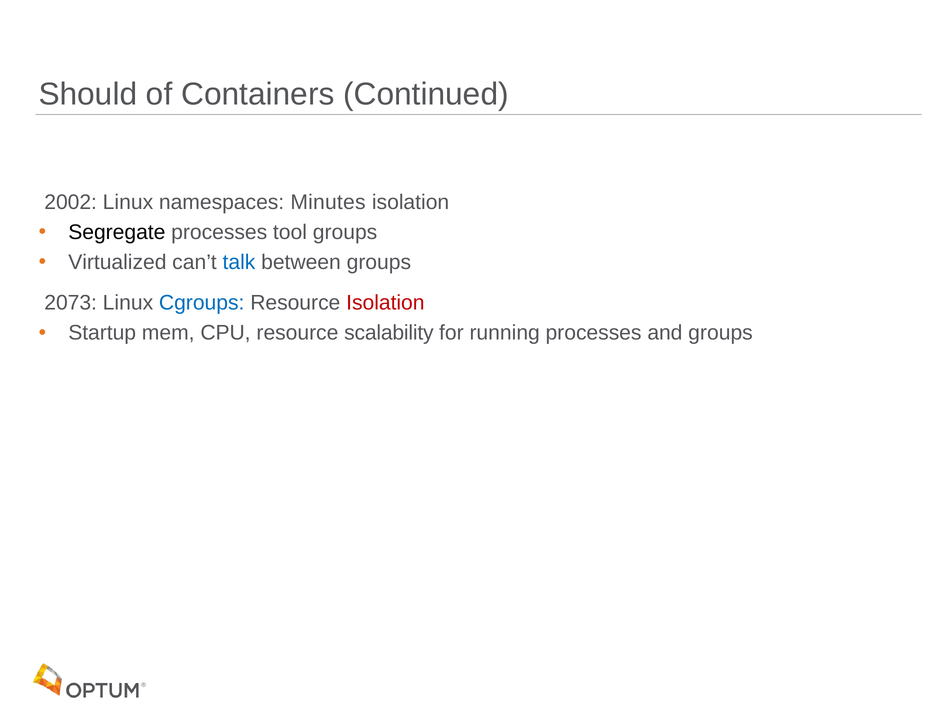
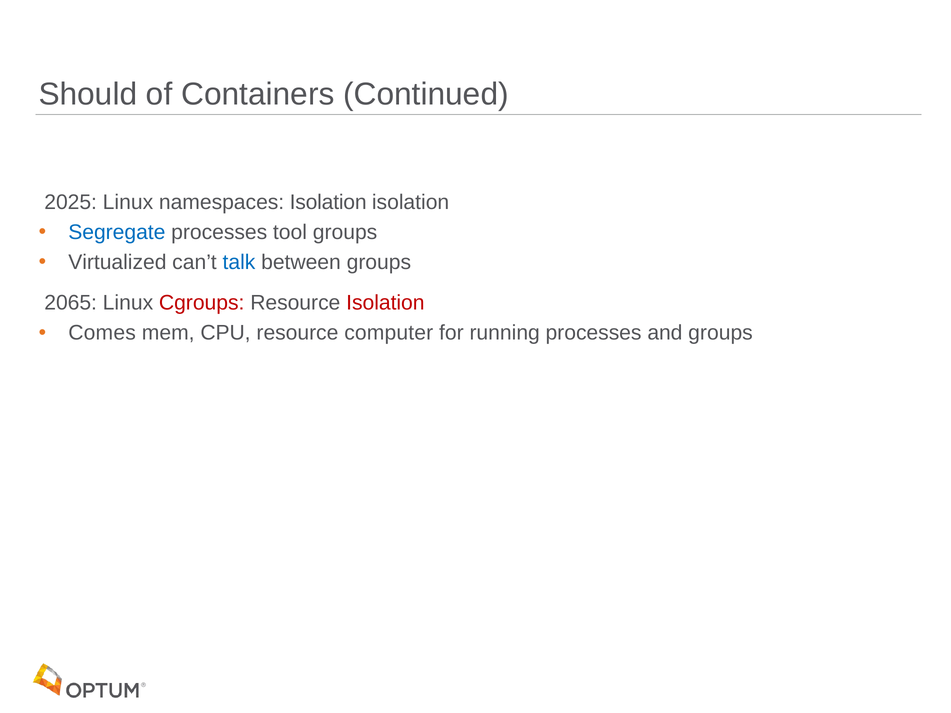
2002: 2002 -> 2025 (71, 202)
namespaces Minutes: Minutes -> Isolation (328, 202)
Segregate colour: black -> blue (117, 232)
2073: 2073 -> 2065 (71, 303)
Cgroups colour: blue -> red (202, 303)
Startup: Startup -> Comes (102, 333)
scalability: scalability -> computer (389, 333)
